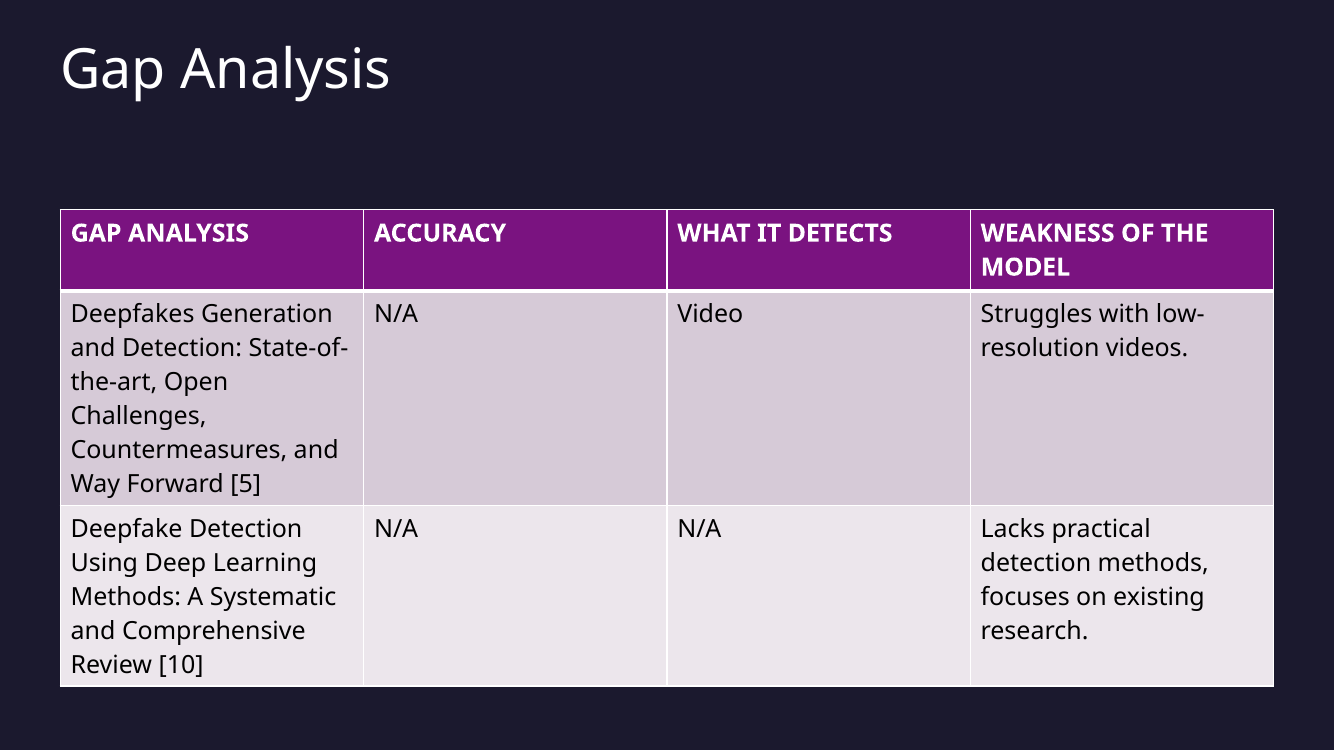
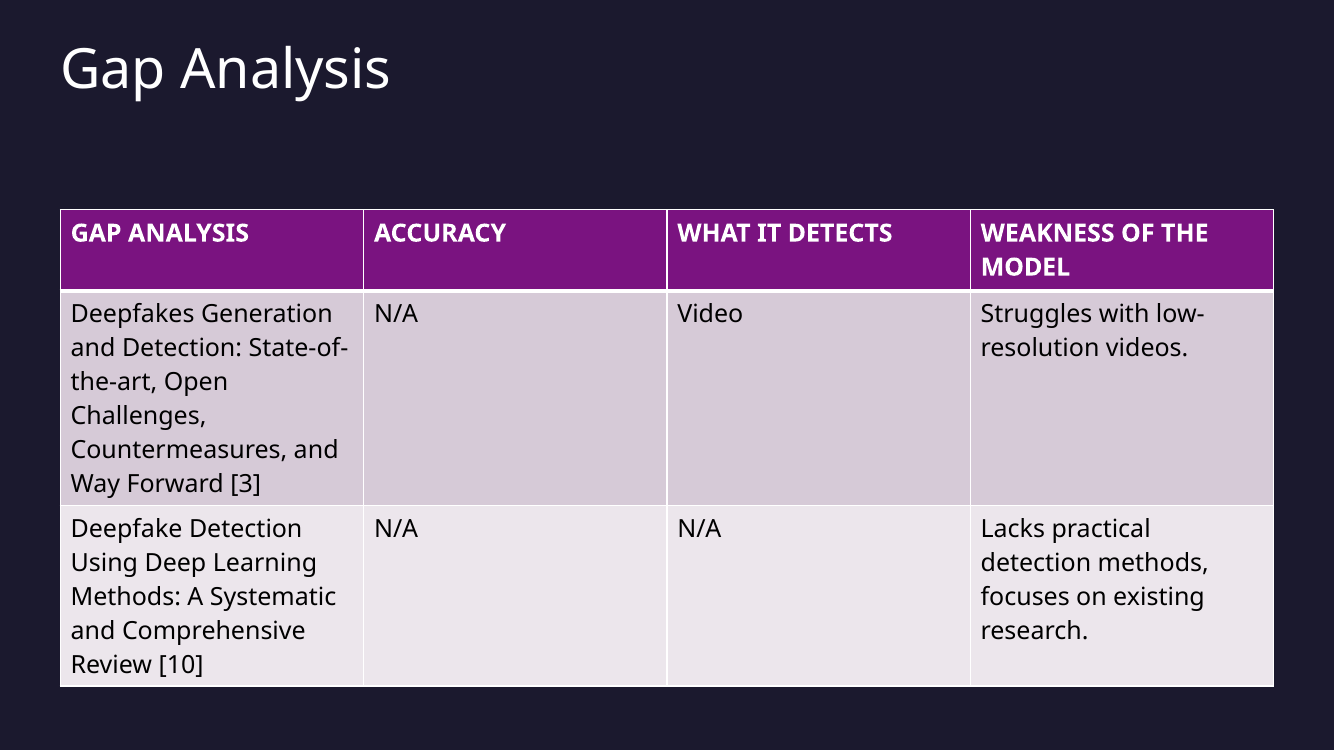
5: 5 -> 3 (246, 485)
